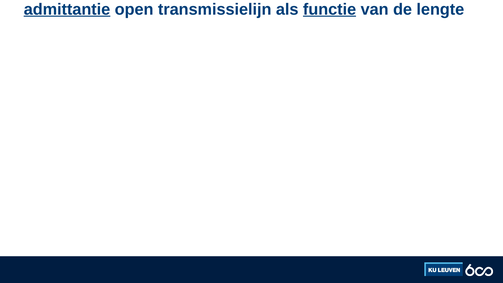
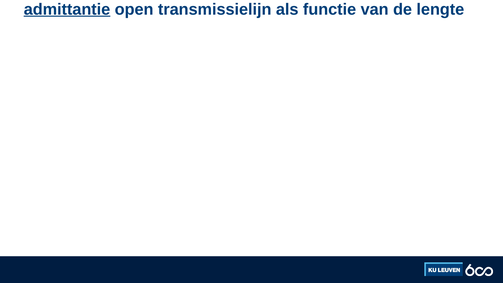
functie underline: present -> none (330, 9)
